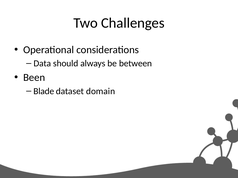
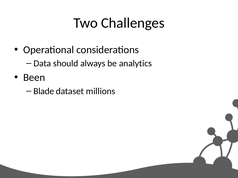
between: between -> analytics (135, 64)
domain: domain -> millions (101, 91)
